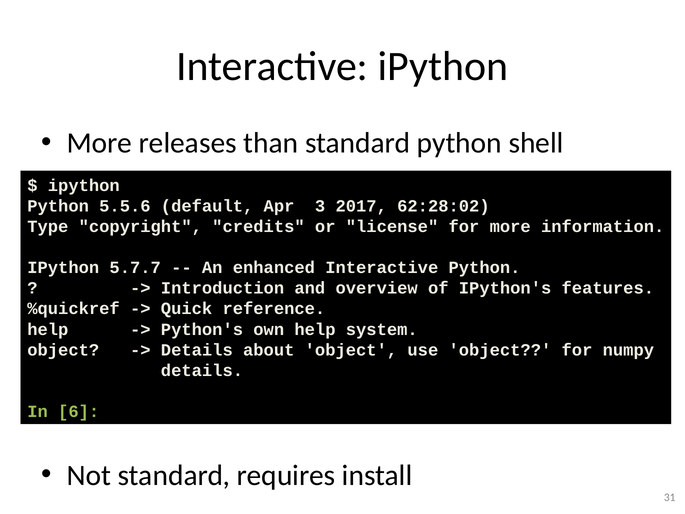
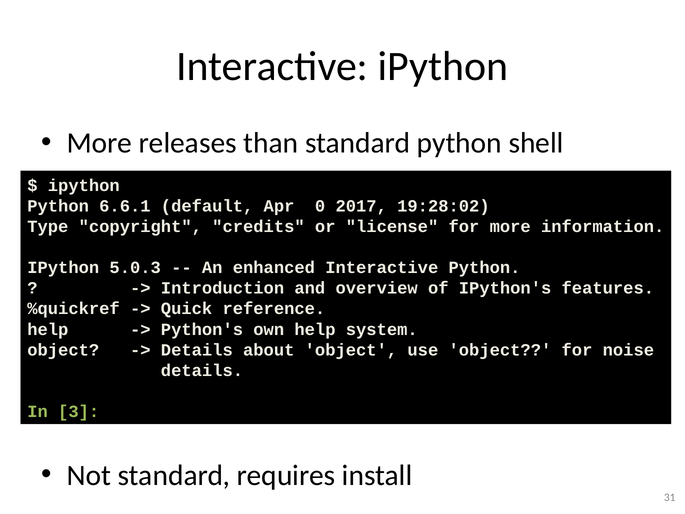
5.5.6: 5.5.6 -> 6.6.1 (125, 206)
3: 3 -> 0 (320, 206)
62:28:02: 62:28:02 -> 19:28:02 (443, 206)
5.7.7: 5.7.7 -> 5.0.3 (135, 268)
numpy: numpy -> noise (628, 350)
6: 6 -> 3 (79, 411)
